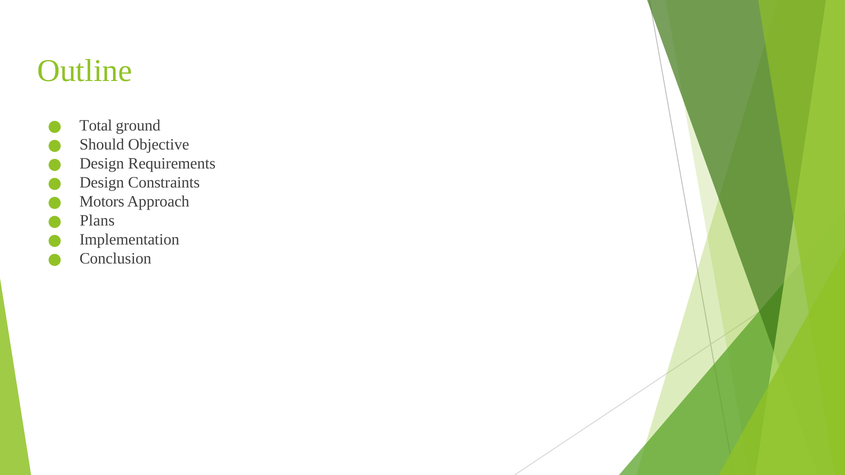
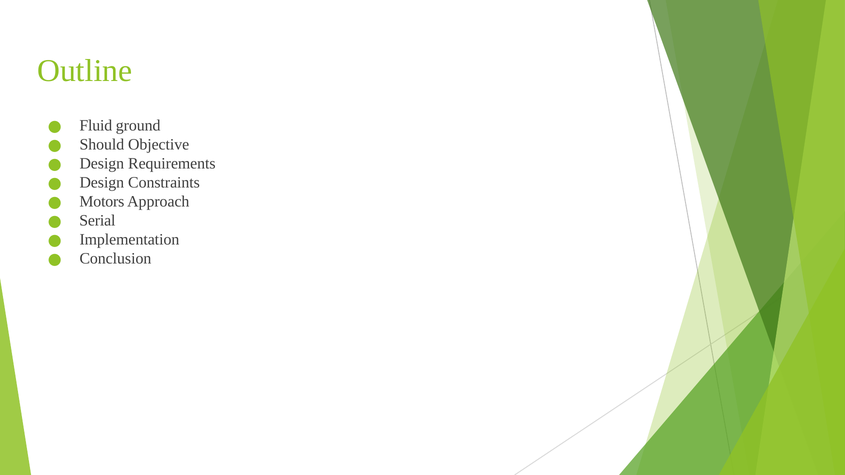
Total: Total -> Fluid (96, 126)
Plans: Plans -> Serial (97, 221)
